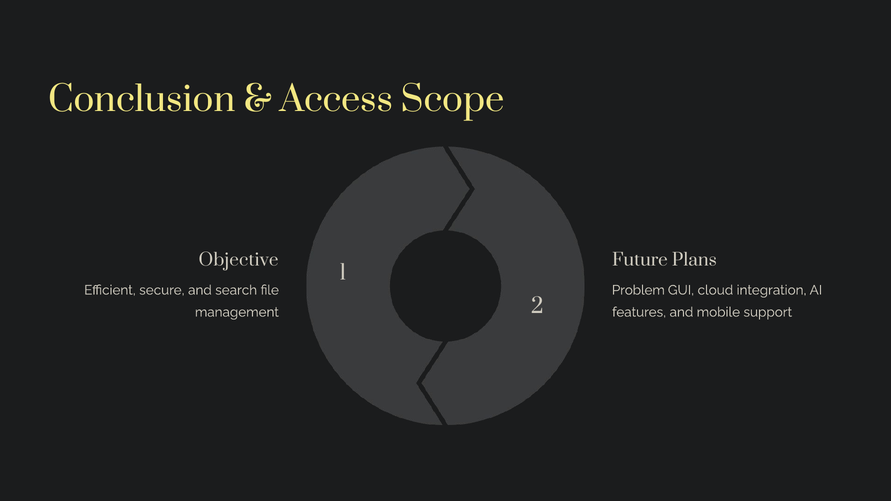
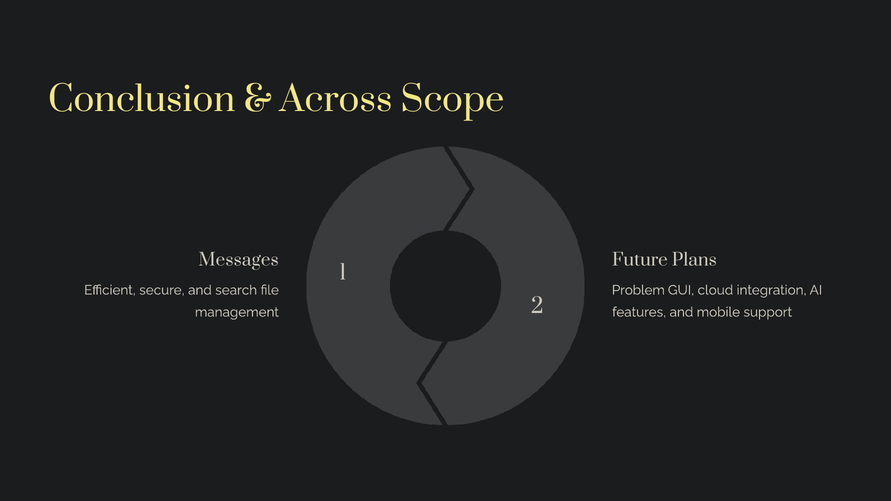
Access: Access -> Across (336, 100)
Objective: Objective -> Messages (239, 260)
